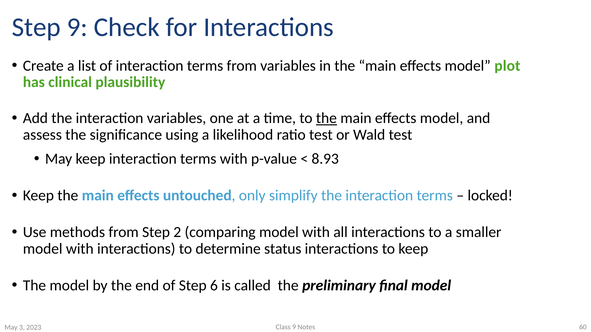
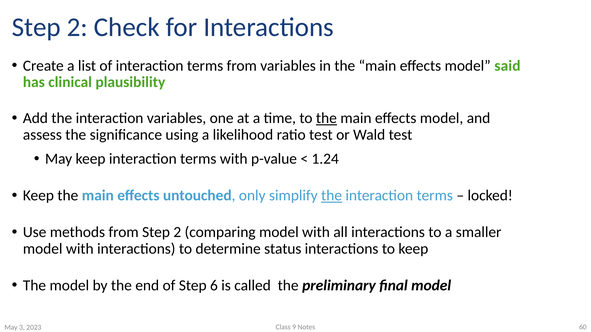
9: 9 -> 2 (77, 27)
plot: plot -> said (507, 66)
8.93: 8.93 -> 1.24 (325, 159)
the underline: none -> present (332, 196)
